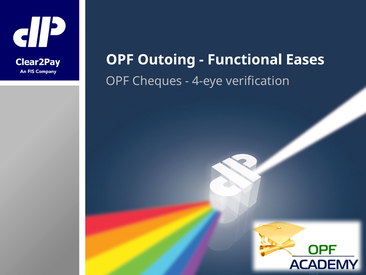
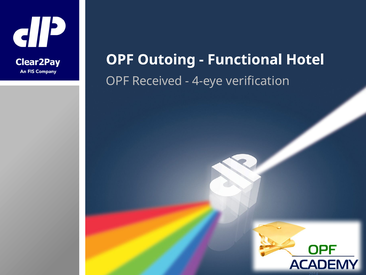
Eases: Eases -> Hotel (305, 60)
Cheques: Cheques -> Received (157, 81)
